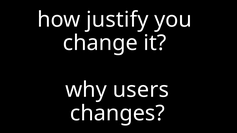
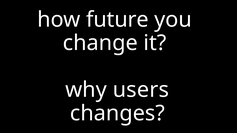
justify: justify -> future (117, 20)
